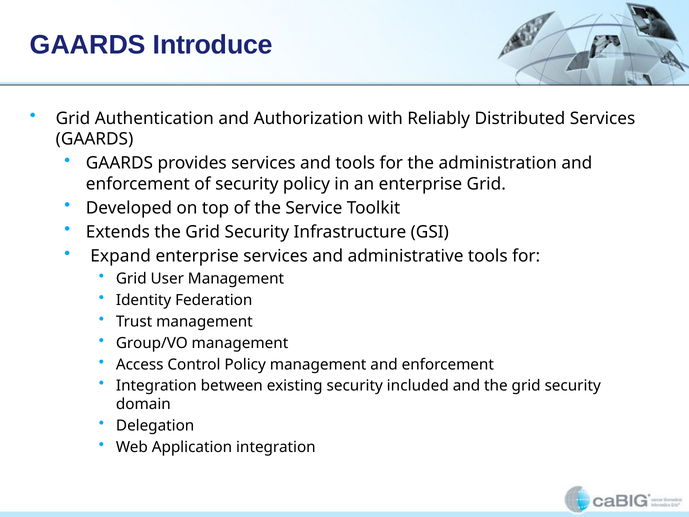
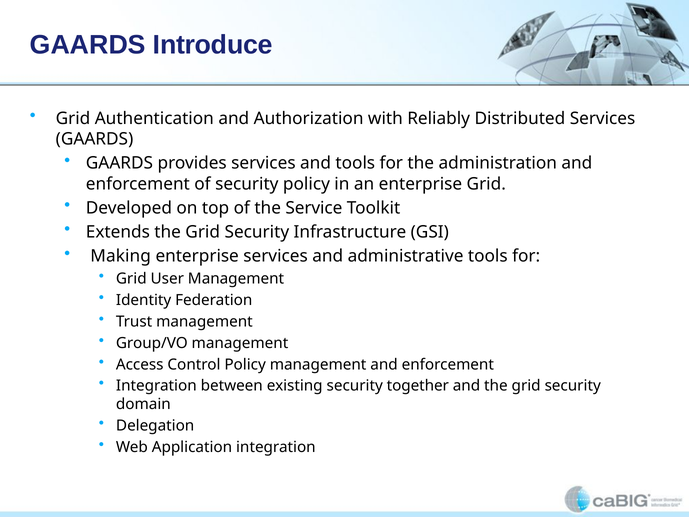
Expand: Expand -> Making (121, 256)
included: included -> together (418, 386)
